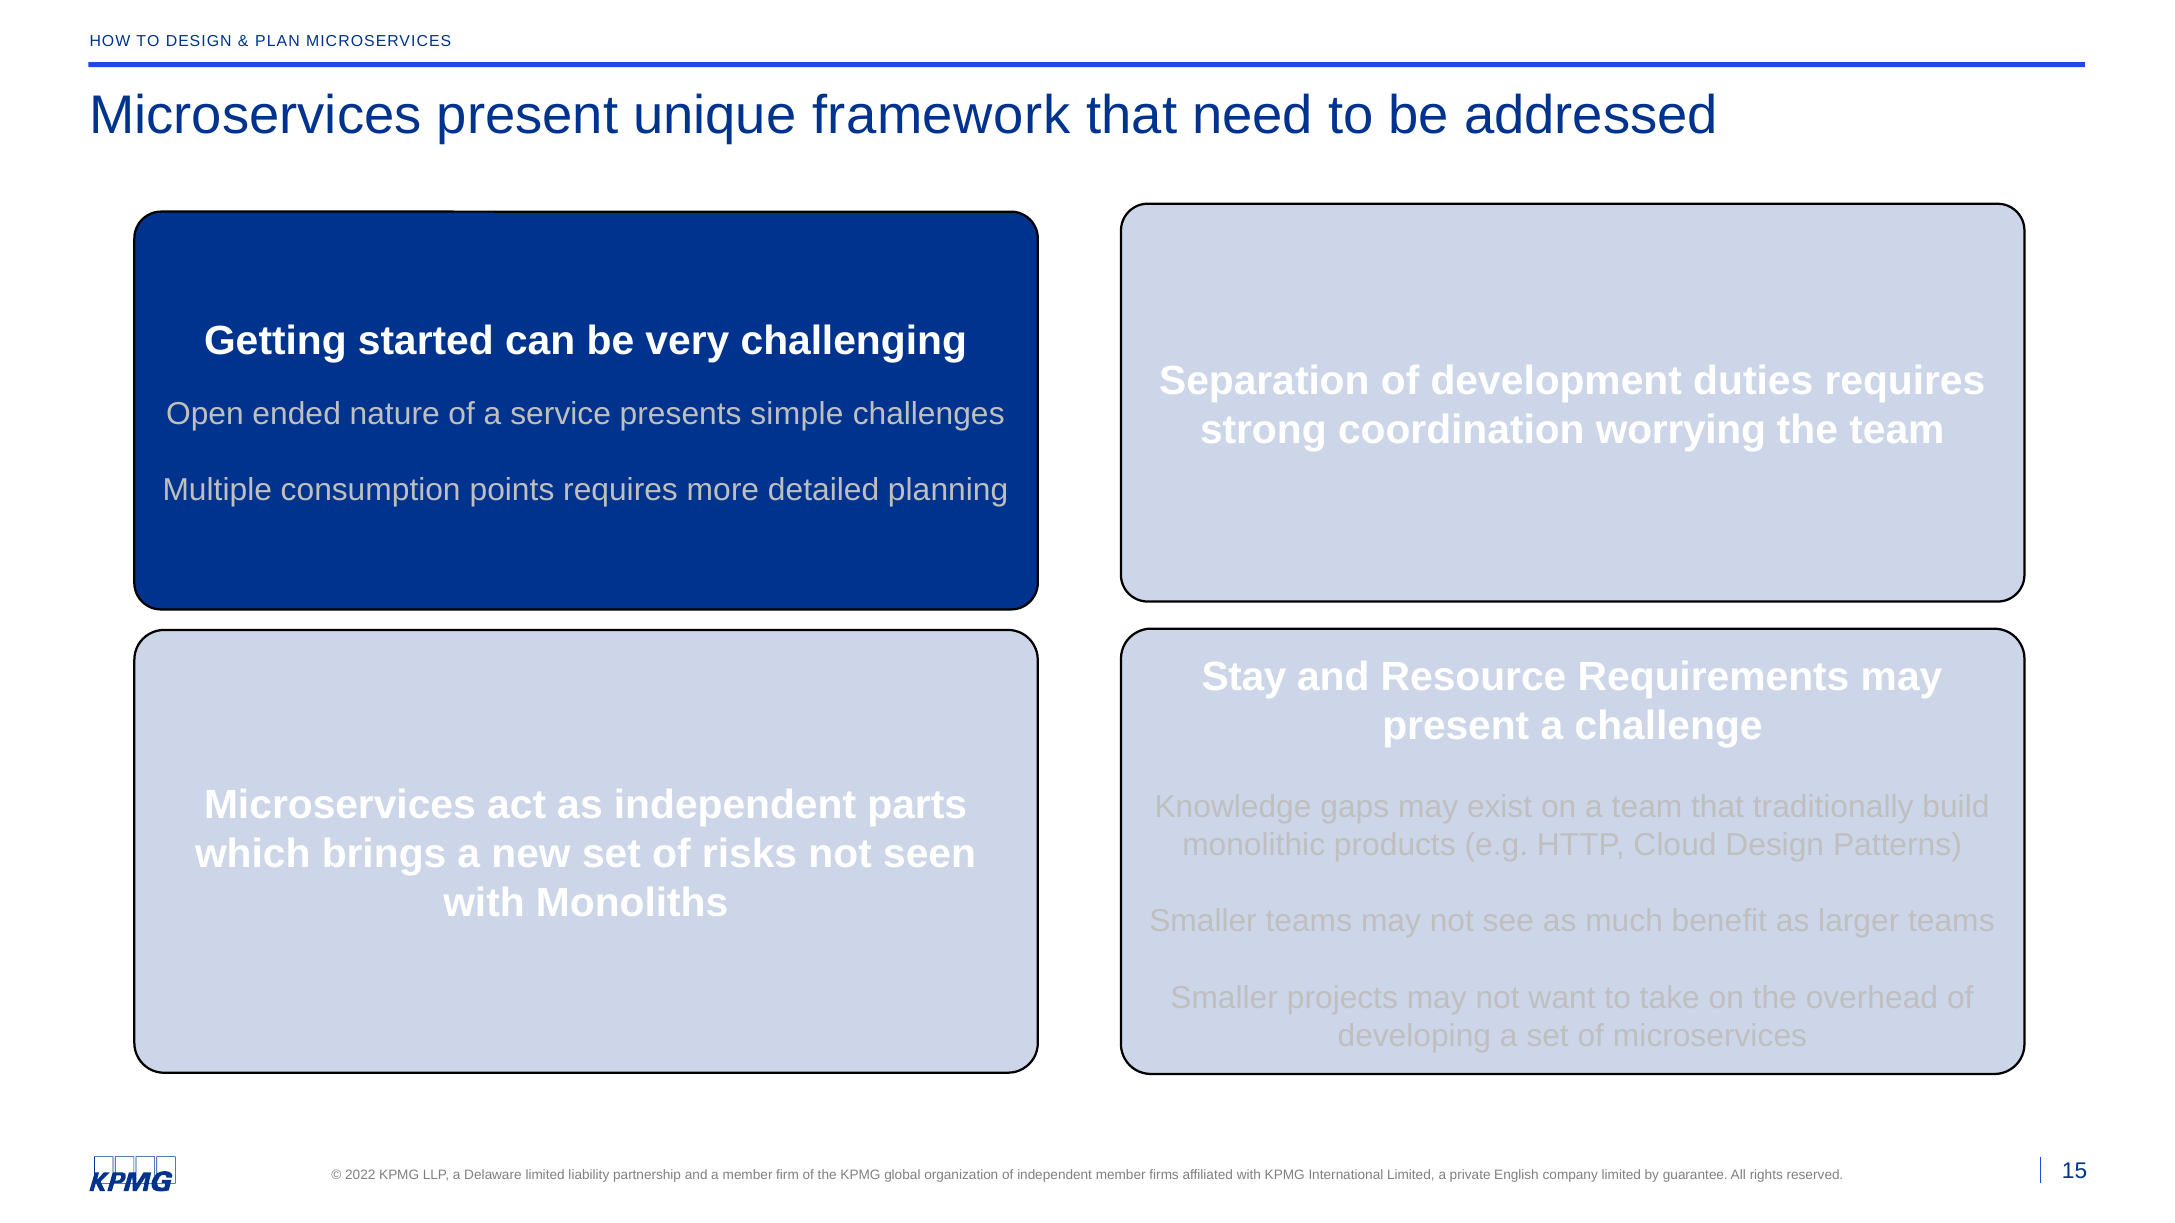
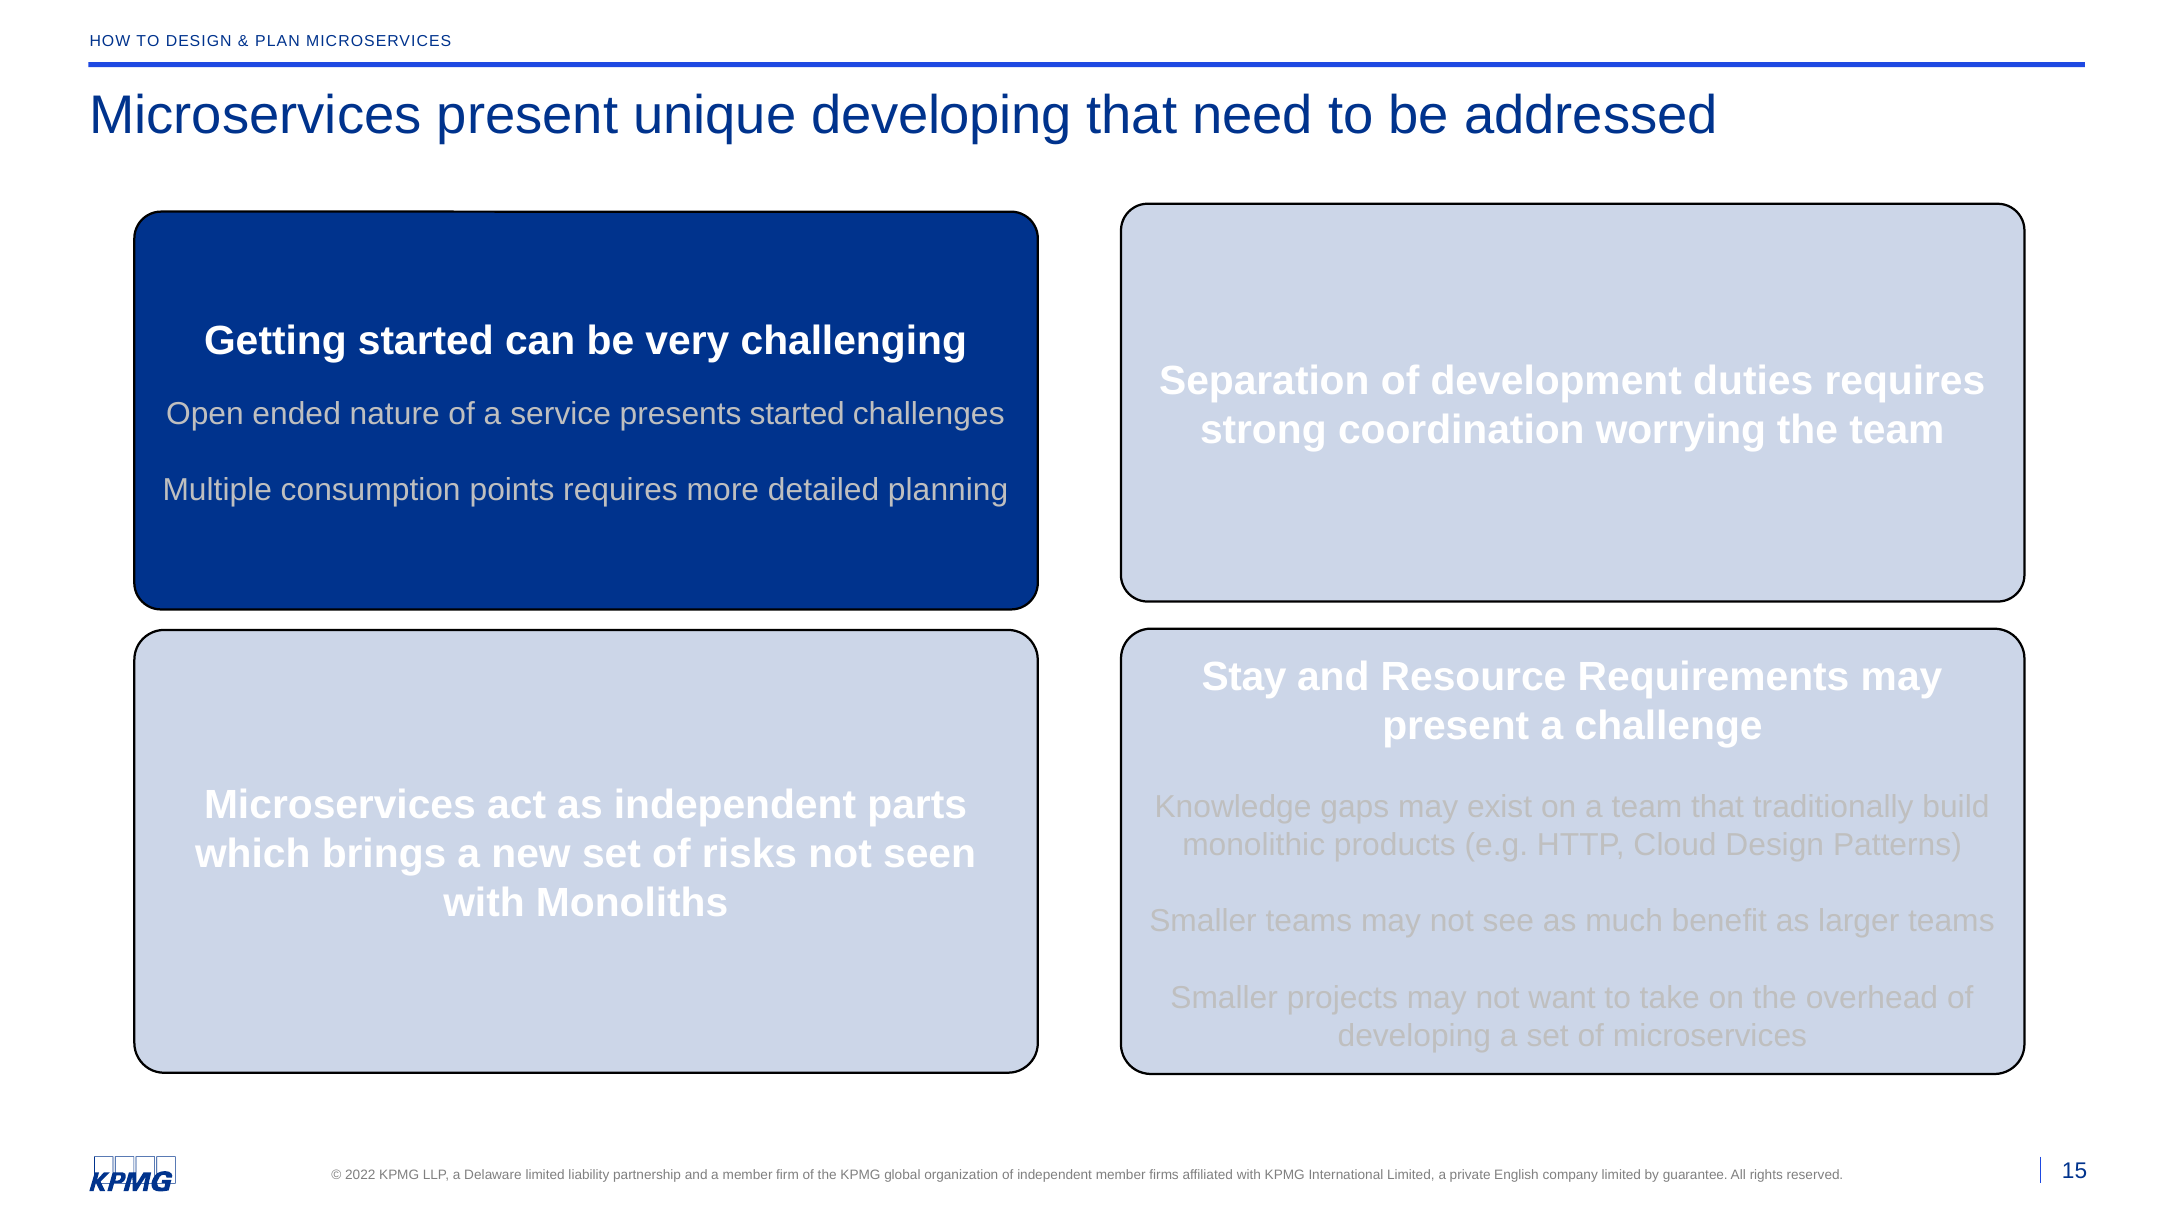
unique framework: framework -> developing (942, 115)
presents simple: simple -> started (797, 414)
